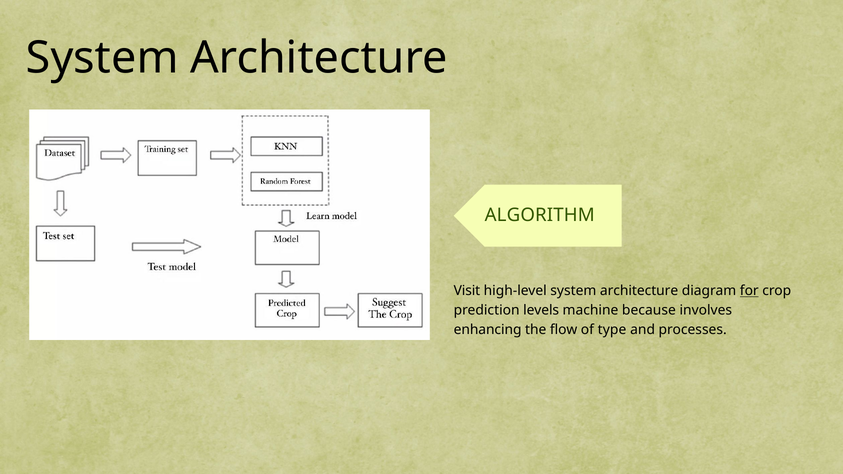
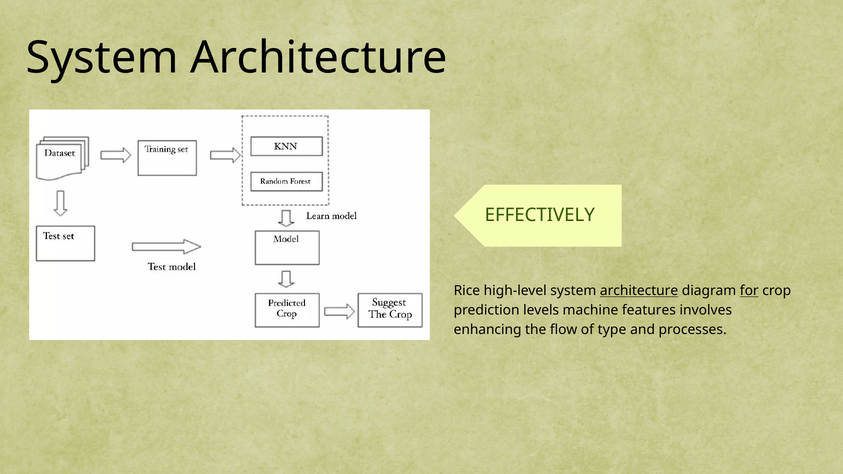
ALGORITHM: ALGORITHM -> EFFECTIVELY (540, 215)
Visit: Visit -> Rice (467, 291)
architecture underline: none -> present (639, 291)
because: because -> features (649, 310)
